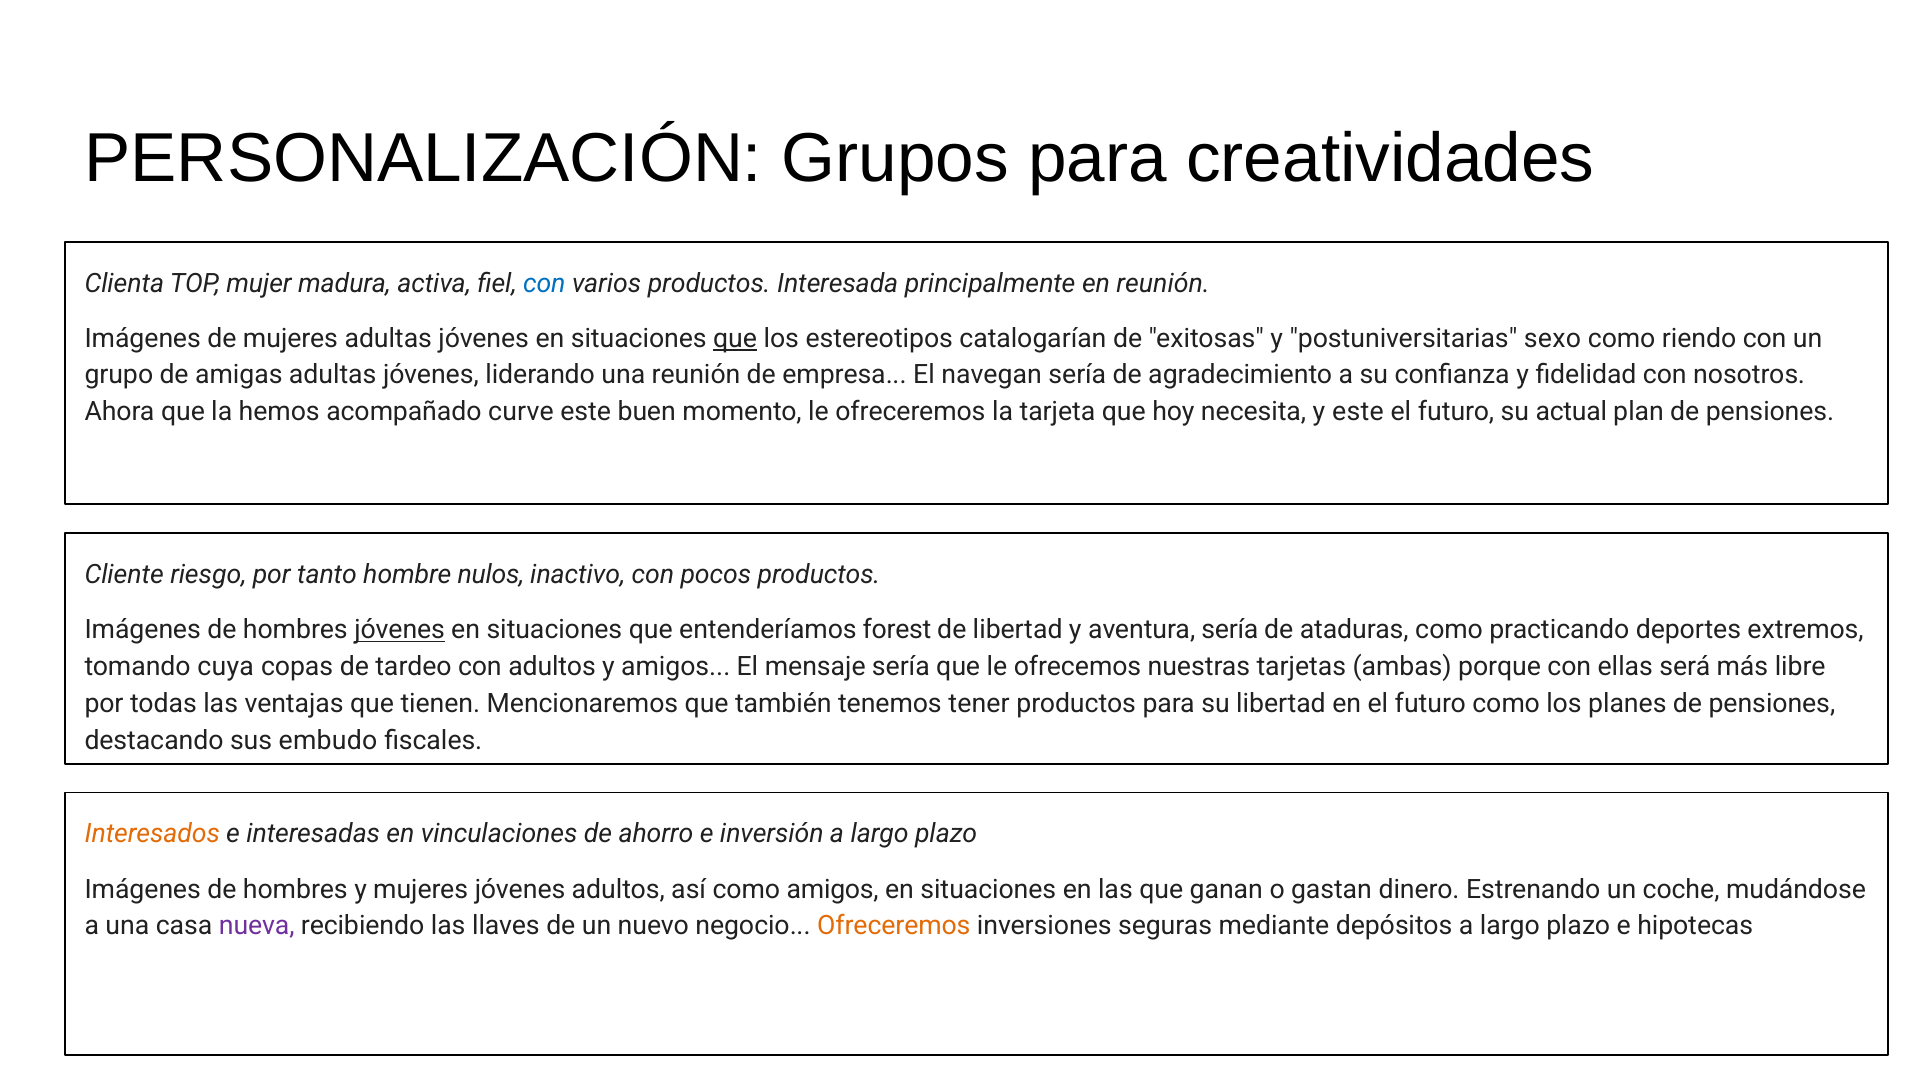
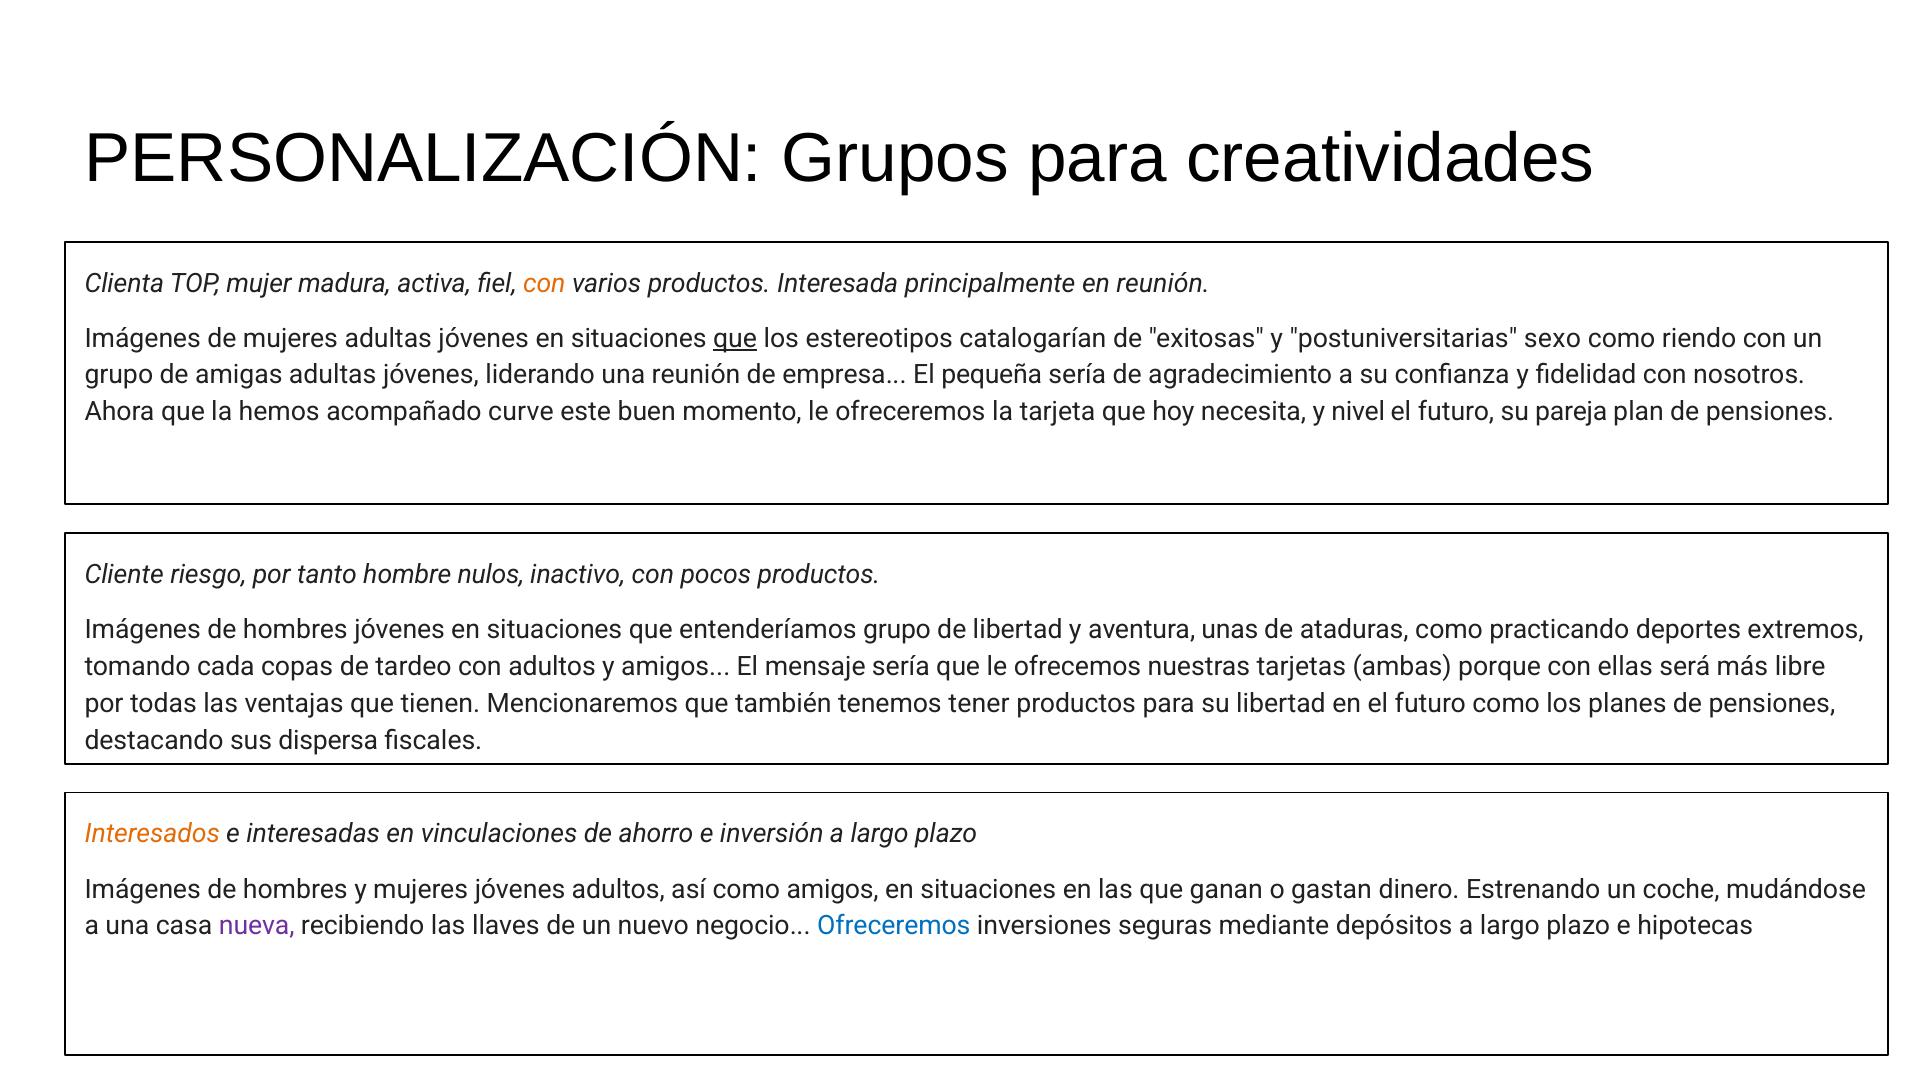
con colour: blue -> orange (544, 284)
navegan: navegan -> pequeña (992, 375)
y este: este -> nivel (1358, 412)
actual: actual -> pareja (1571, 412)
jóvenes underline: present -> none (400, 630)
entenderíamos forest: forest -> grupo (897, 630)
aventura sería: sería -> unas (1230, 630)
cuya: cuya -> cada (226, 667)
embudo: embudo -> dispersa (328, 741)
Ofreceremos colour: orange -> blue (894, 926)
